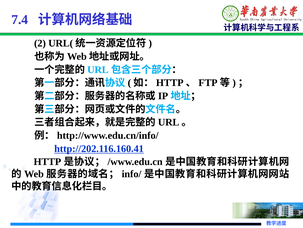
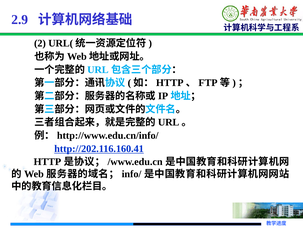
7.4: 7.4 -> 2.9 (20, 20)
